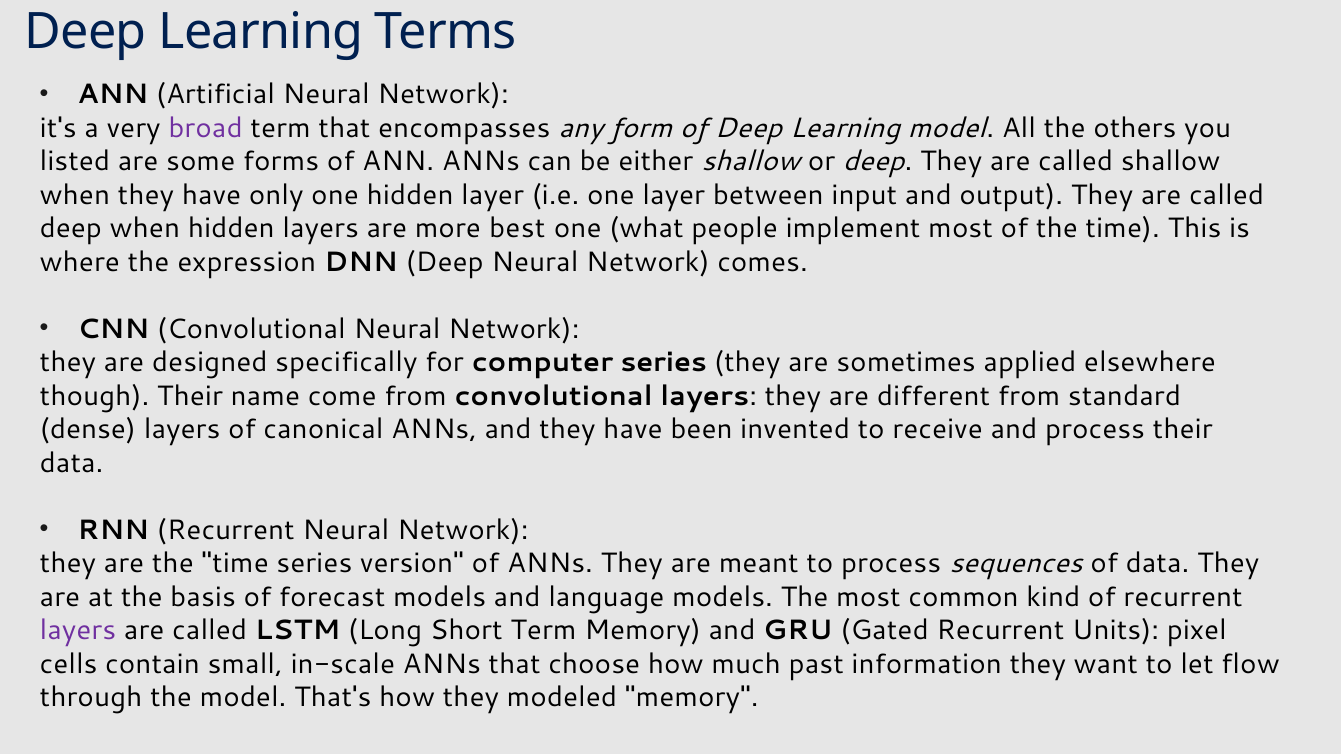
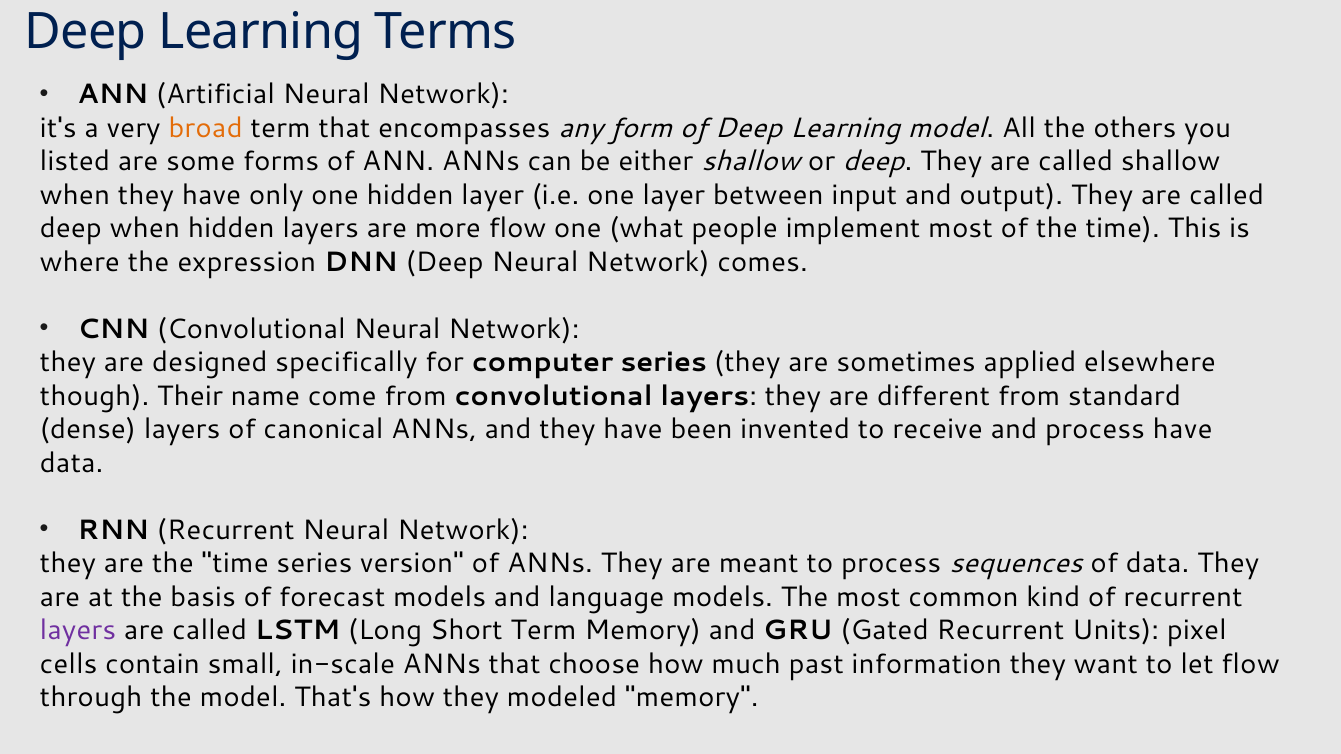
broad colour: purple -> orange (206, 128)
more best: best -> flow (518, 228)
process their: their -> have (1183, 430)
